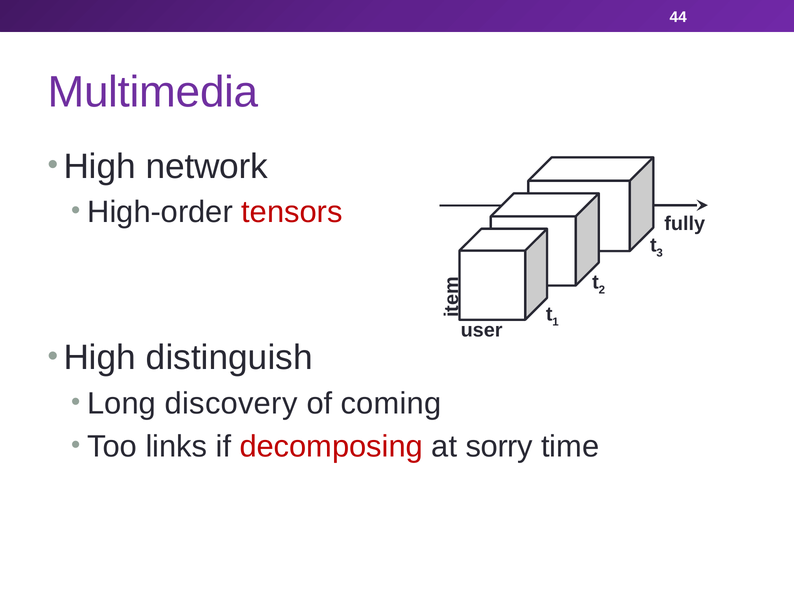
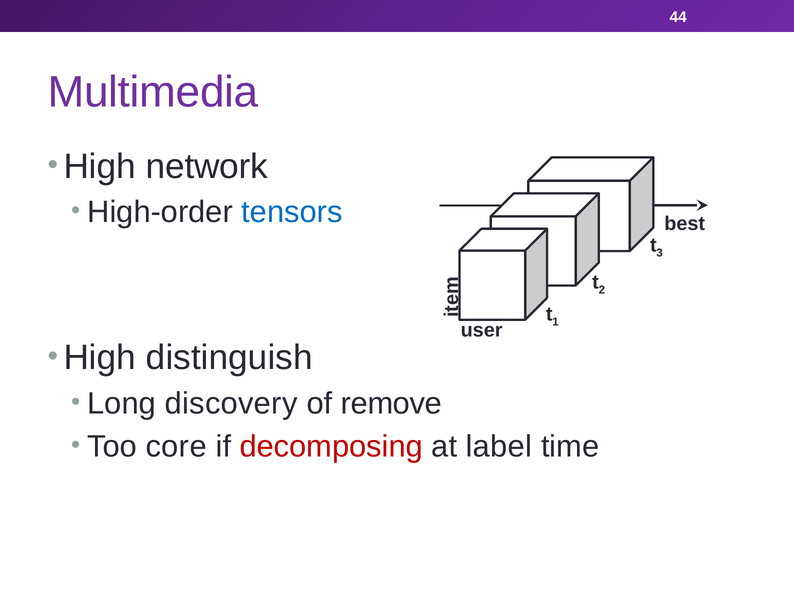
tensors colour: red -> blue (292, 212)
fully: fully -> best (685, 224)
coming: coming -> remove (391, 404)
links: links -> core (176, 447)
sorry: sorry -> label (499, 447)
